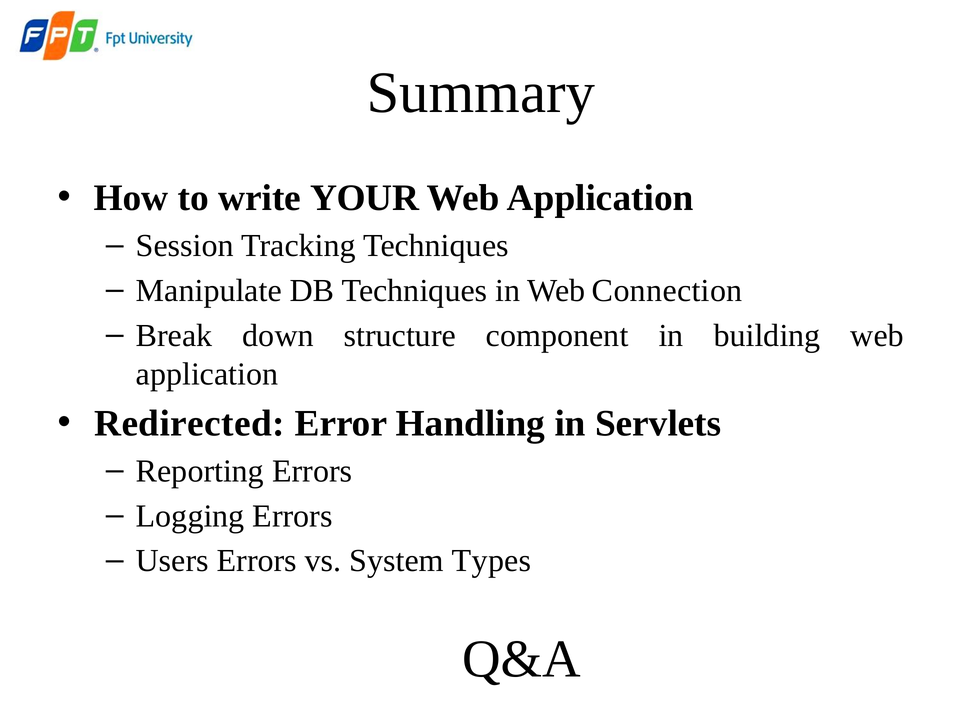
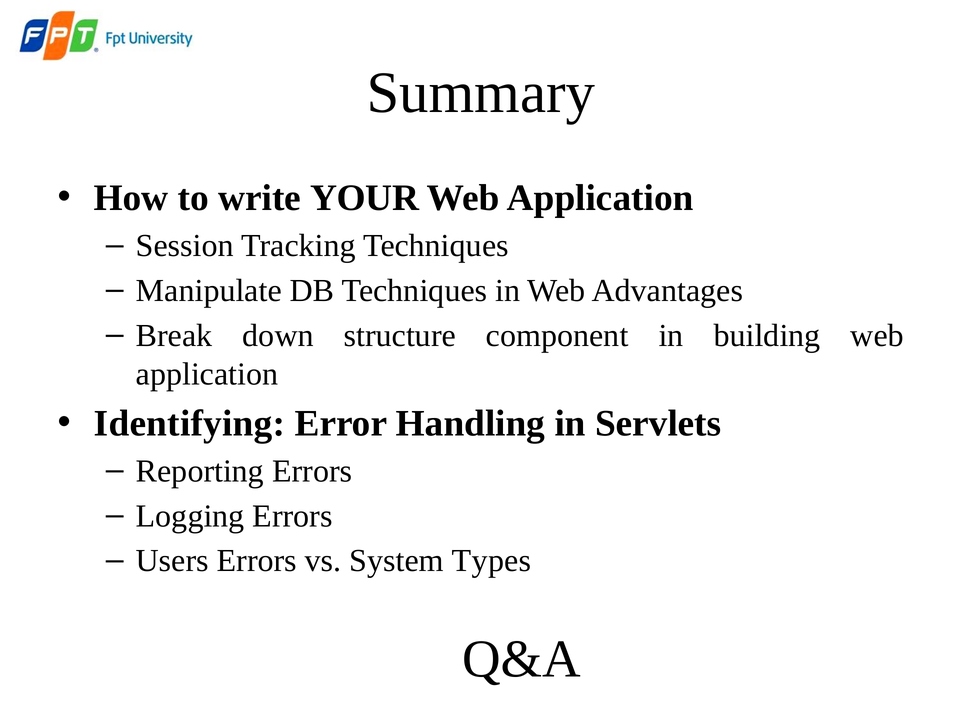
Connection: Connection -> Advantages (667, 291)
Redirected: Redirected -> Identifying (189, 424)
